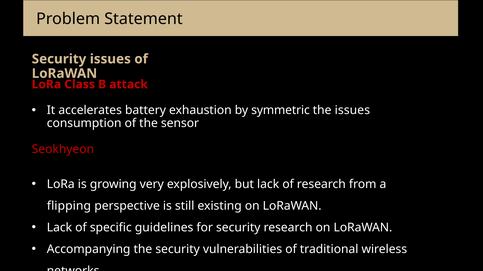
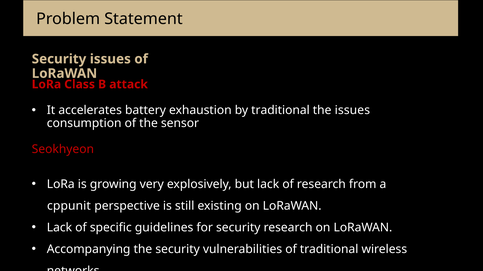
by symmetric: symmetric -> traditional (280, 111)
flipping: flipping -> cppunit (69, 206)
